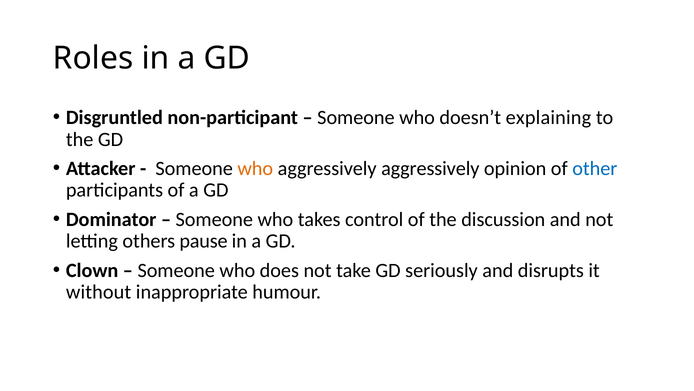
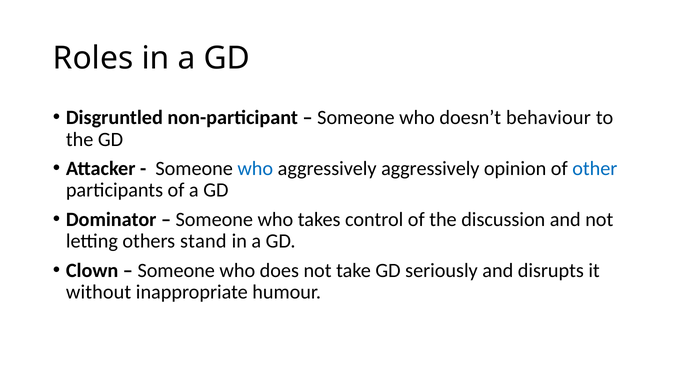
explaining: explaining -> behaviour (548, 117)
who colour: orange -> blue (255, 168)
pause: pause -> stand (203, 241)
